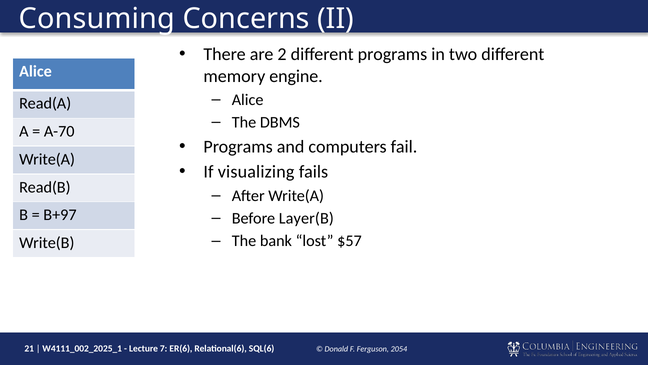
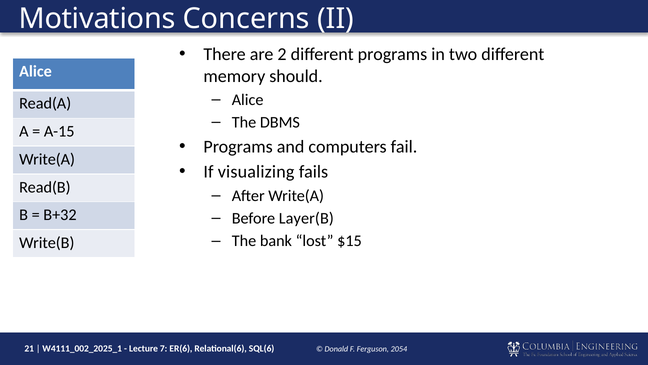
Consuming: Consuming -> Motivations (97, 19)
engine: engine -> should (296, 76)
A-70: A-70 -> A-15 (59, 131)
B+97: B+97 -> B+32 (60, 215)
$57: $57 -> $15 (349, 241)
